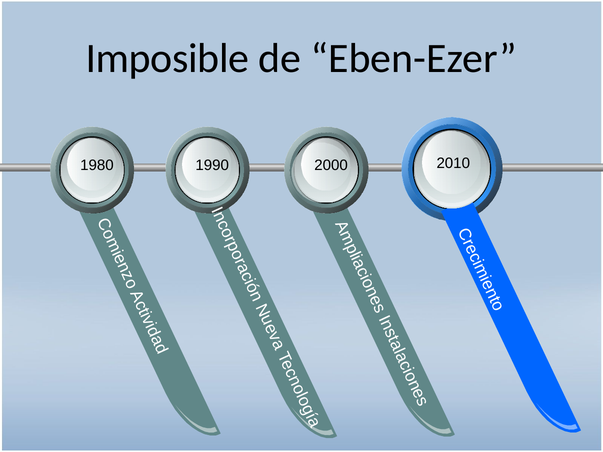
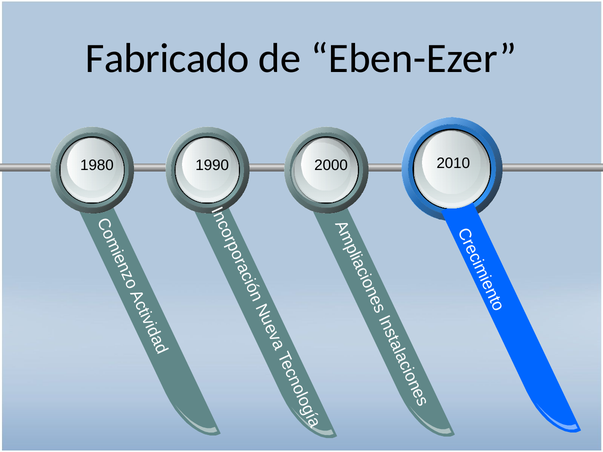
Imposible: Imposible -> Fabricado (167, 59)
